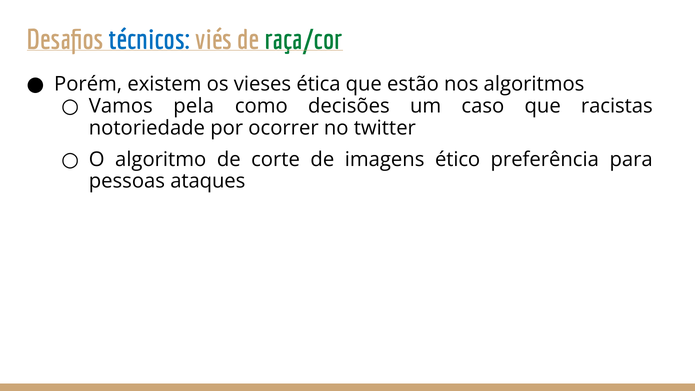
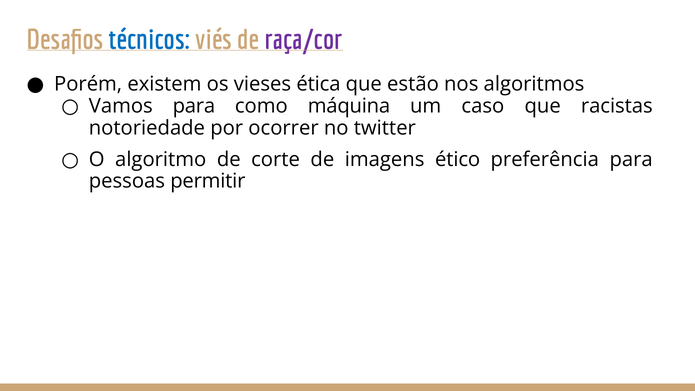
raça/cor colour: green -> purple (304, 40)
Vamos pela: pela -> para (194, 106)
decisões: decisões -> máquina (349, 106)
ataques: ataques -> permitir (208, 181)
